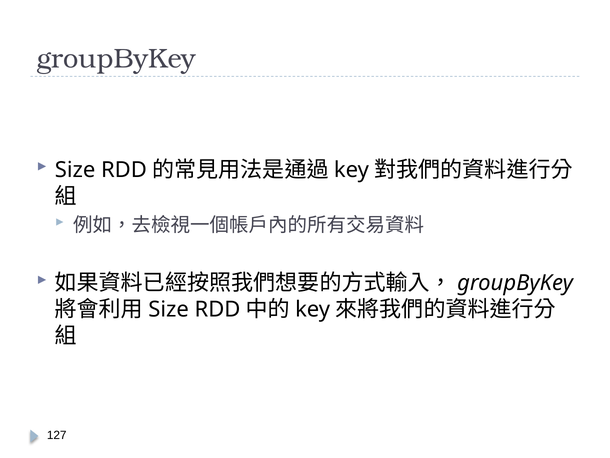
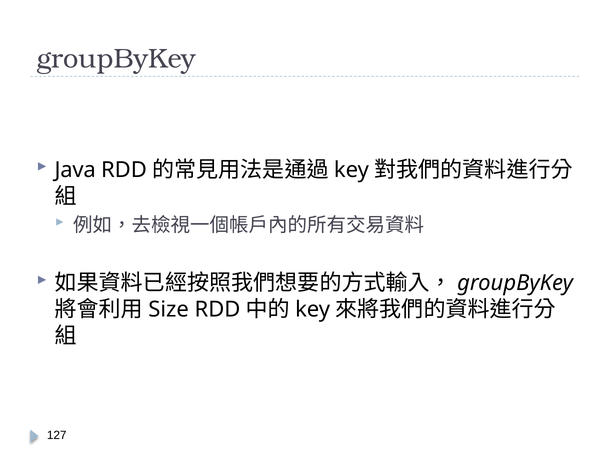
Size: Size -> Java (75, 170)
